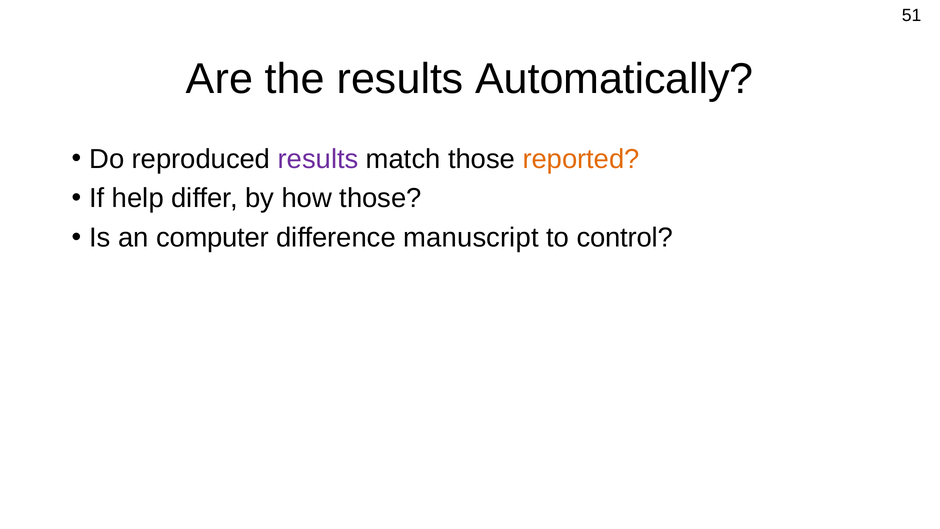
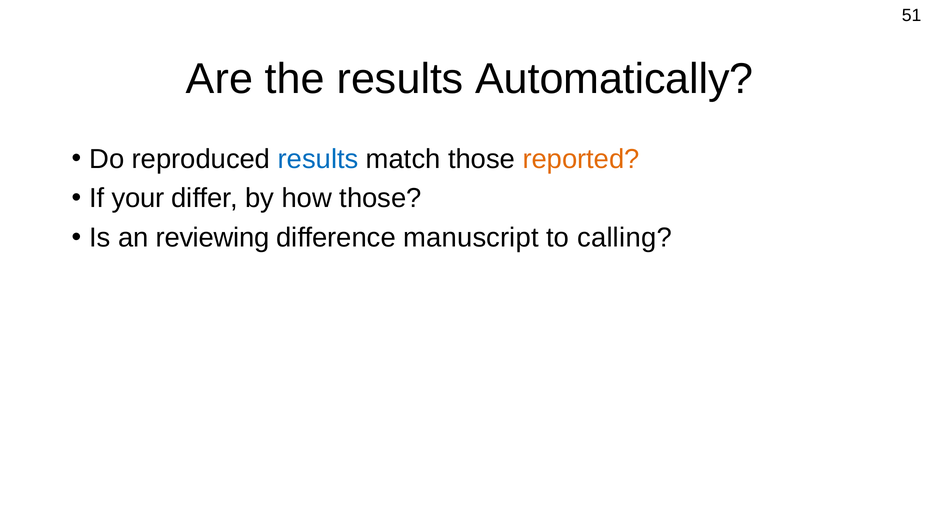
results colour: purple -> blue (318, 159)
help: help -> your (138, 198)
computer: computer -> reviewing (212, 238)
control: control -> calling (625, 238)
